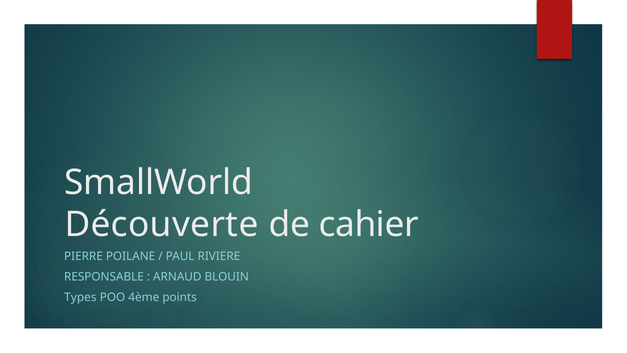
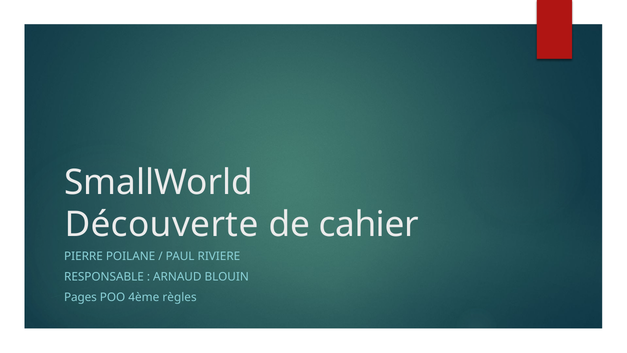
Types: Types -> Pages (80, 297)
points: points -> règles (180, 297)
